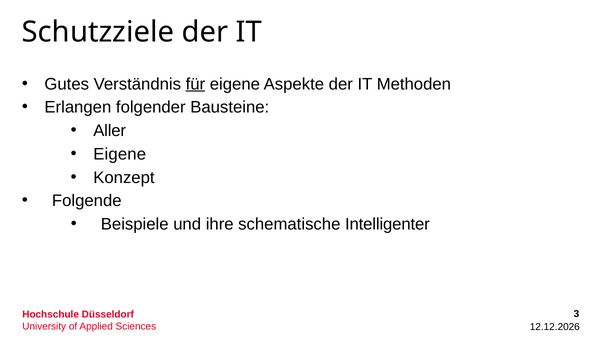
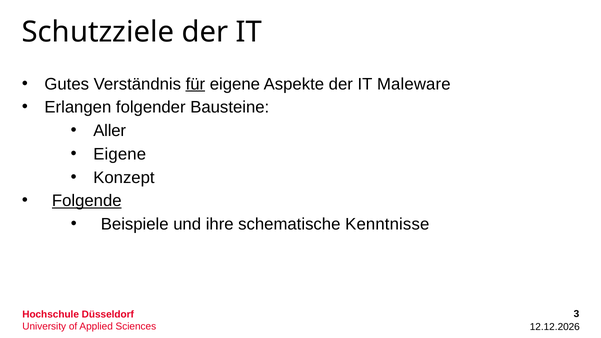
Methoden: Methoden -> Maleware (414, 84)
Folgende underline: none -> present (87, 201)
Intelligenter: Intelligenter -> Kenntnisse (387, 224)
